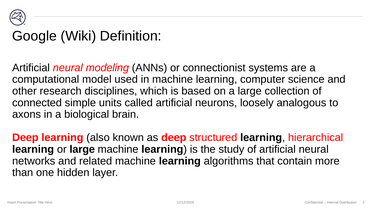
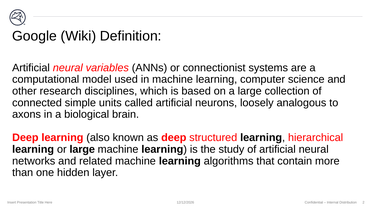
modeling: modeling -> variables (107, 68)
